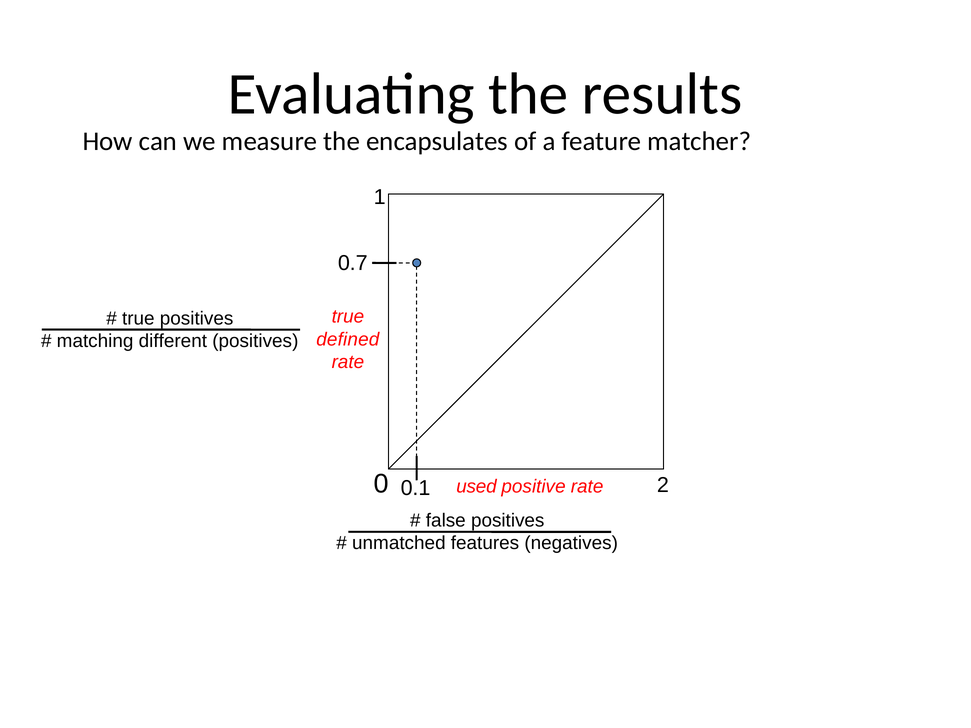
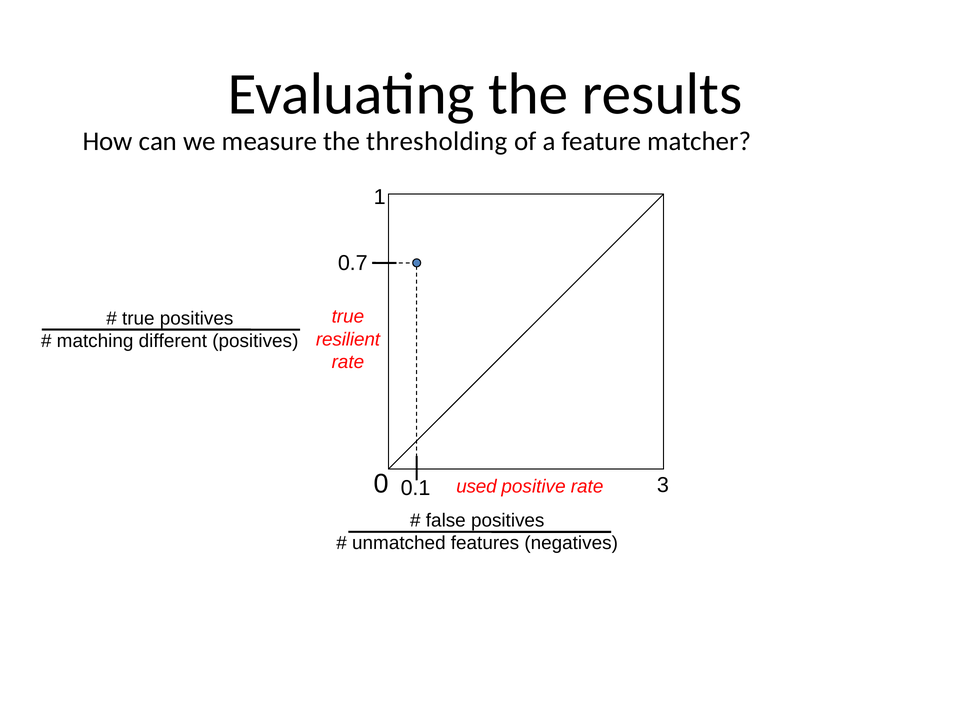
encapsulates: encapsulates -> thresholding (437, 141)
defined: defined -> resilient (348, 339)
2: 2 -> 3 (663, 485)
